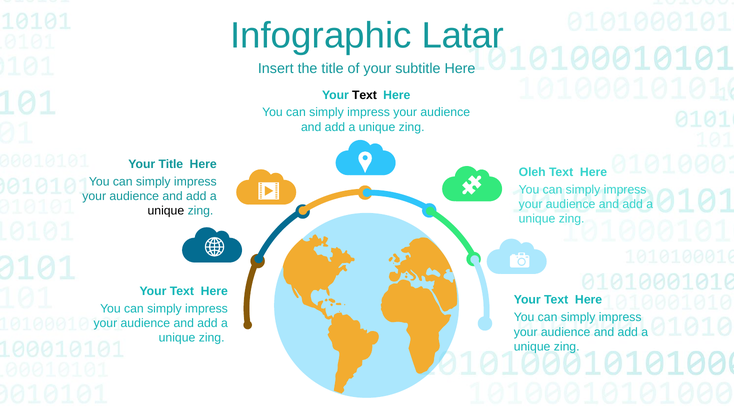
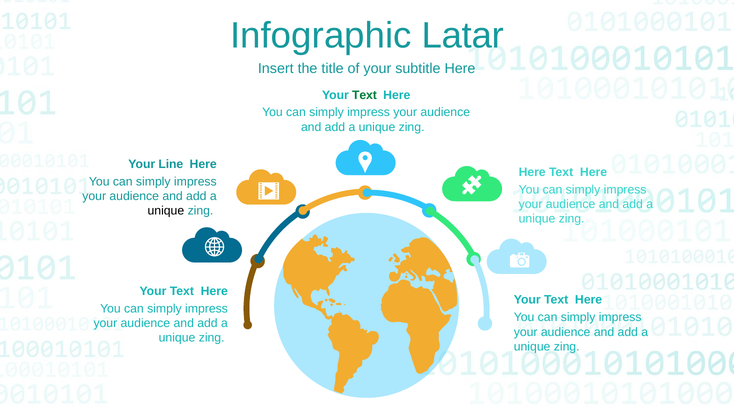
Text colour: black -> green (364, 95)
Your Title: Title -> Line (171, 164)
Oleh: Oleh -> Here (532, 172)
